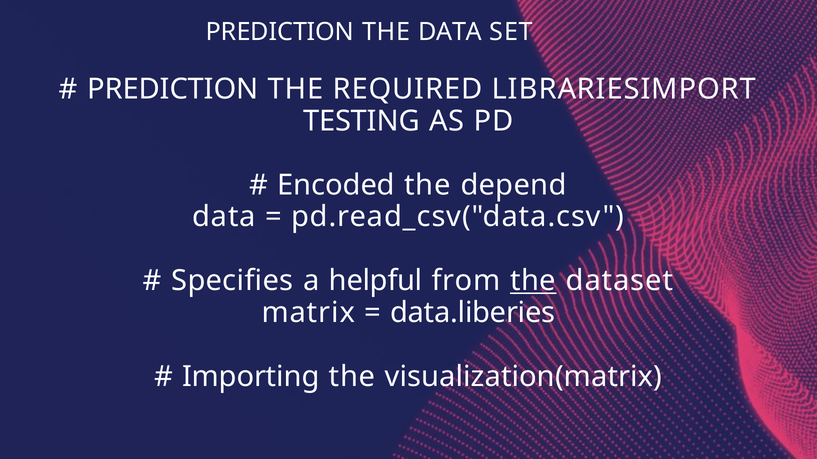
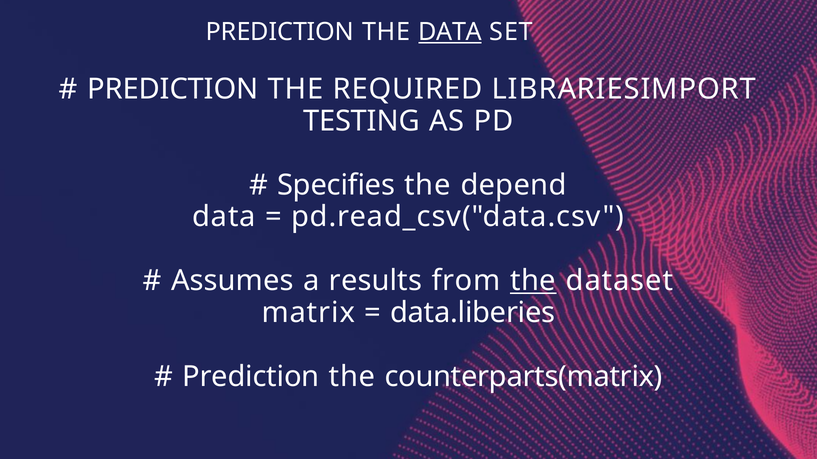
DATA underline: none -> present (450, 32)
Encoded: Encoded -> Specifies (336, 185)
Specifies: Specifies -> Assumes (232, 281)
helpful: helpful -> results (375, 281)
Importing: Importing -> Prediction (251, 377)
visualization(matrix: visualization(matrix -> counterparts(matrix (524, 377)
